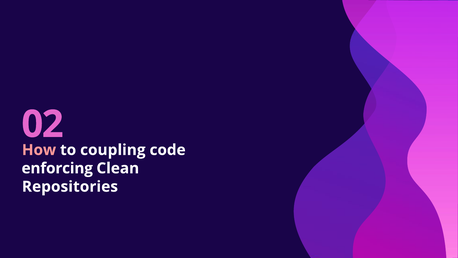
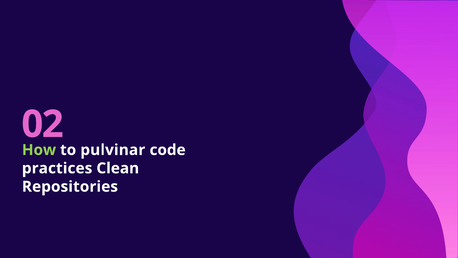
How colour: pink -> light green (39, 150)
coupling: coupling -> pulvinar (113, 150)
enforcing: enforcing -> practices (57, 168)
